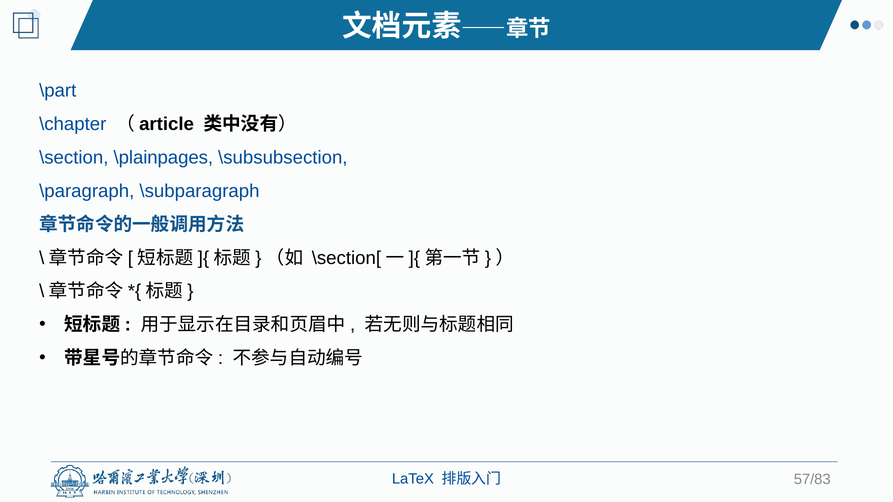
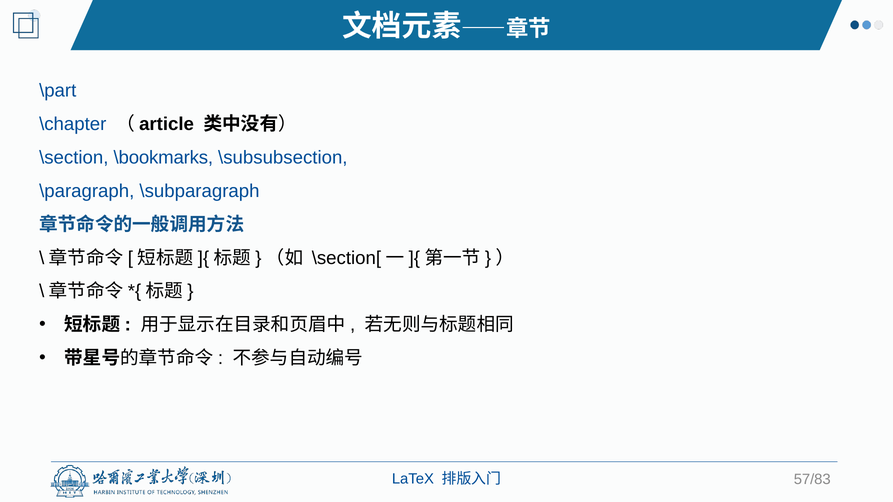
\plainpages: \plainpages -> \bookmarks (163, 158)
